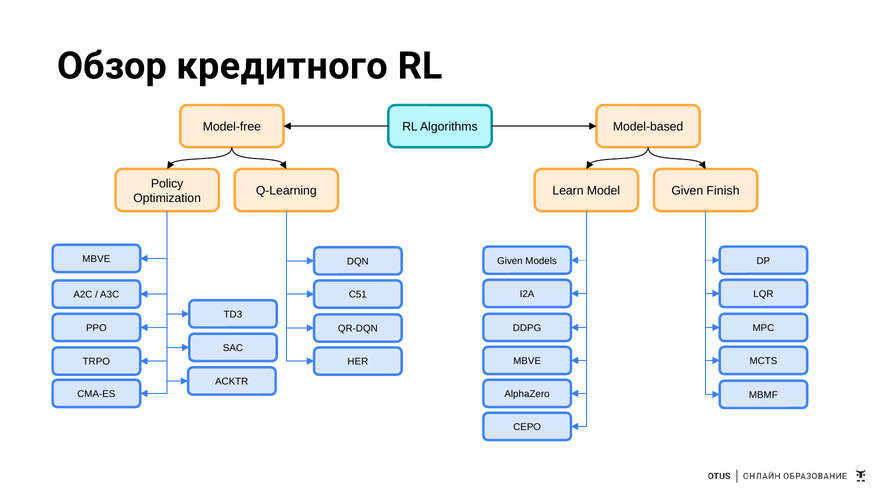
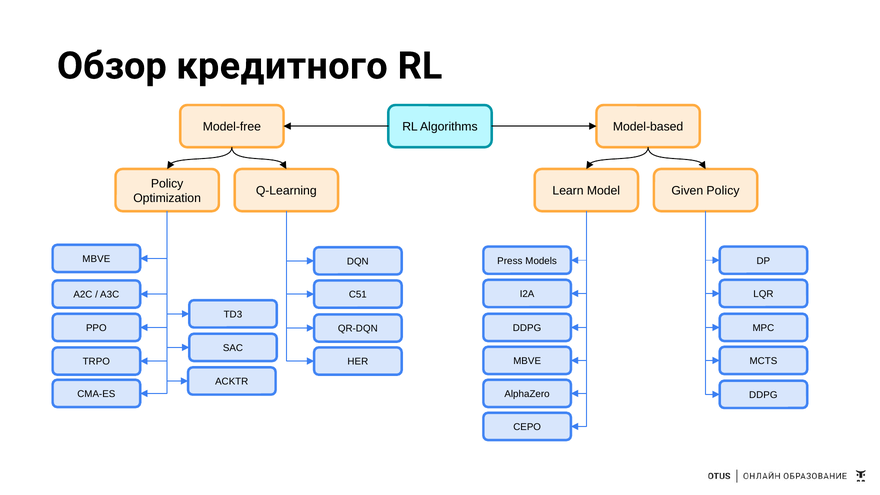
Given Finish: Finish -> Policy (723, 191)
Given: Given -> Press (510, 261)
MBMF: MBMF -> DDPG (763, 395)
